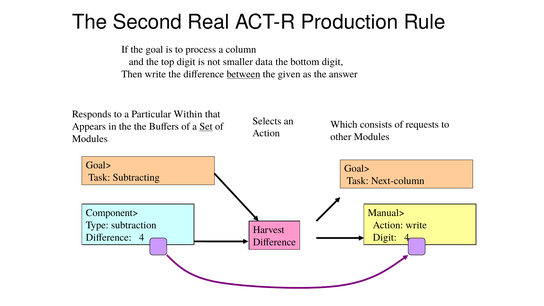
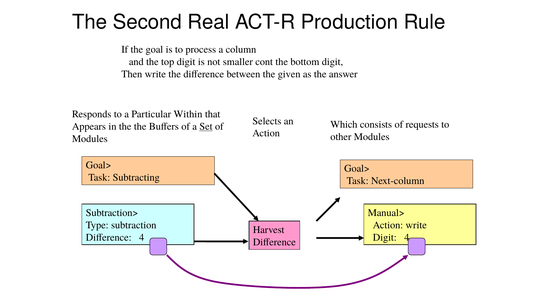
data: data -> cont (264, 62)
between underline: present -> none (243, 74)
Component>: Component> -> Subtraction> (112, 213)
